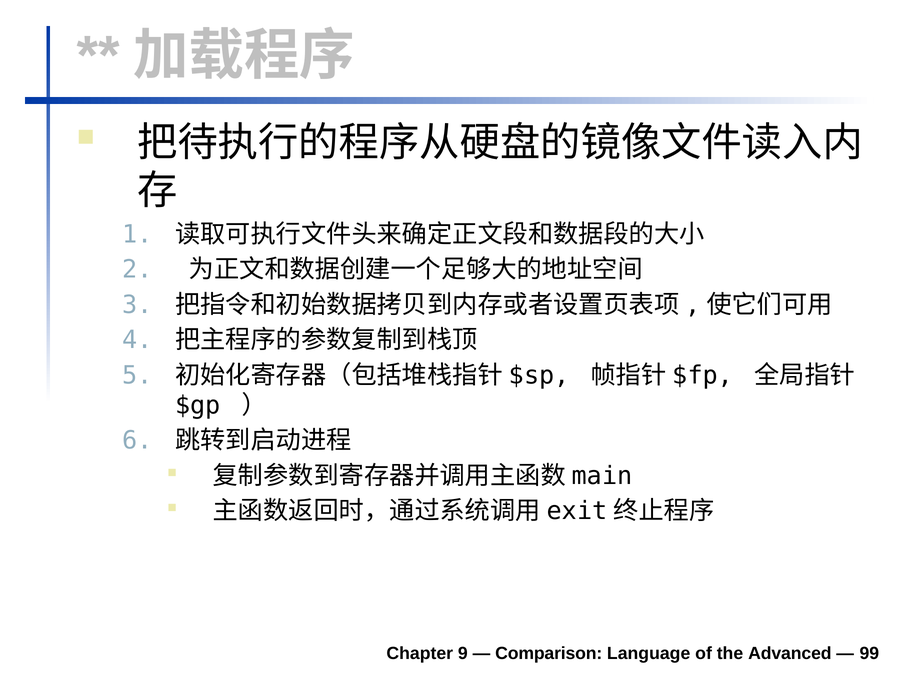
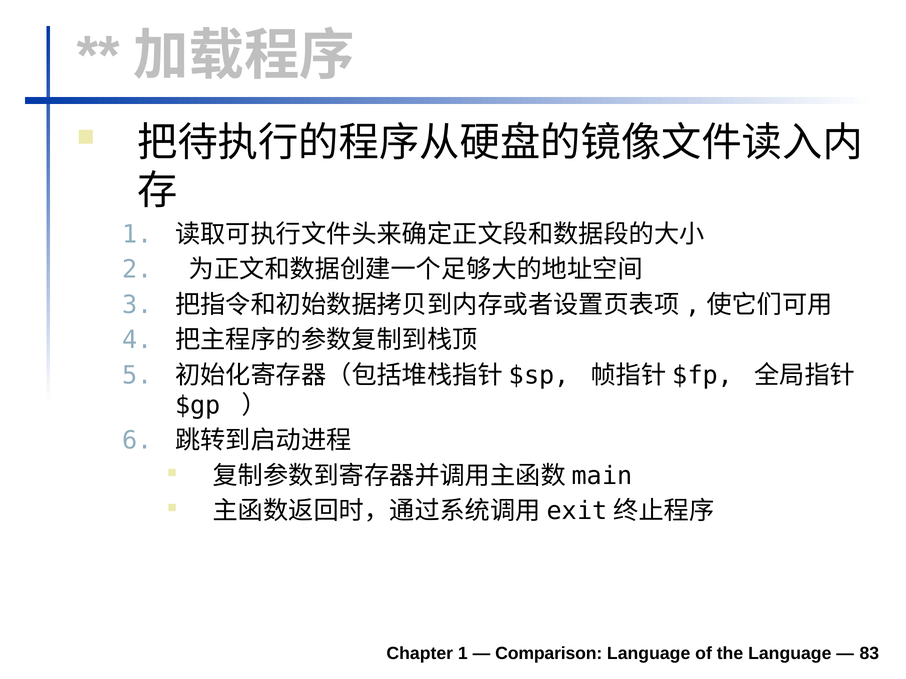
Chapter 9: 9 -> 1 (463, 654)
the Advanced: Advanced -> Language (790, 654)
99: 99 -> 83 (869, 654)
